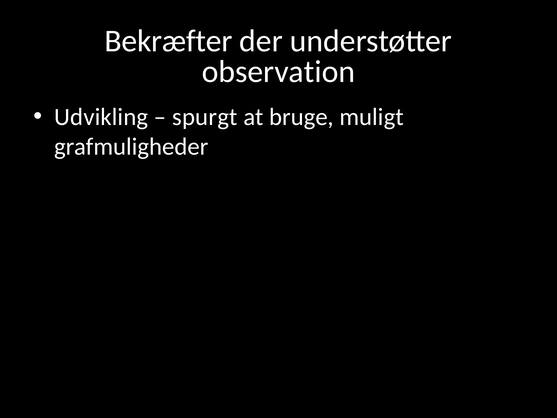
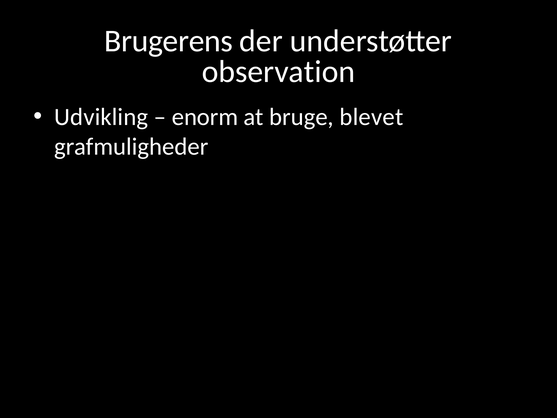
Bekræfter: Bekræfter -> Brugerens (169, 41)
spurgt: spurgt -> enorm (205, 117)
muligt: muligt -> blevet (371, 117)
